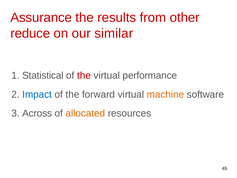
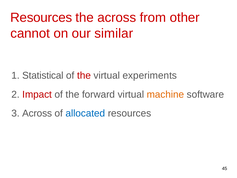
Assurance: Assurance -> Resources (41, 18)
the results: results -> across (117, 18)
reduce: reduce -> cannot (30, 33)
performance: performance -> experiments (150, 75)
Impact colour: blue -> red (37, 94)
allocated colour: orange -> blue (85, 113)
